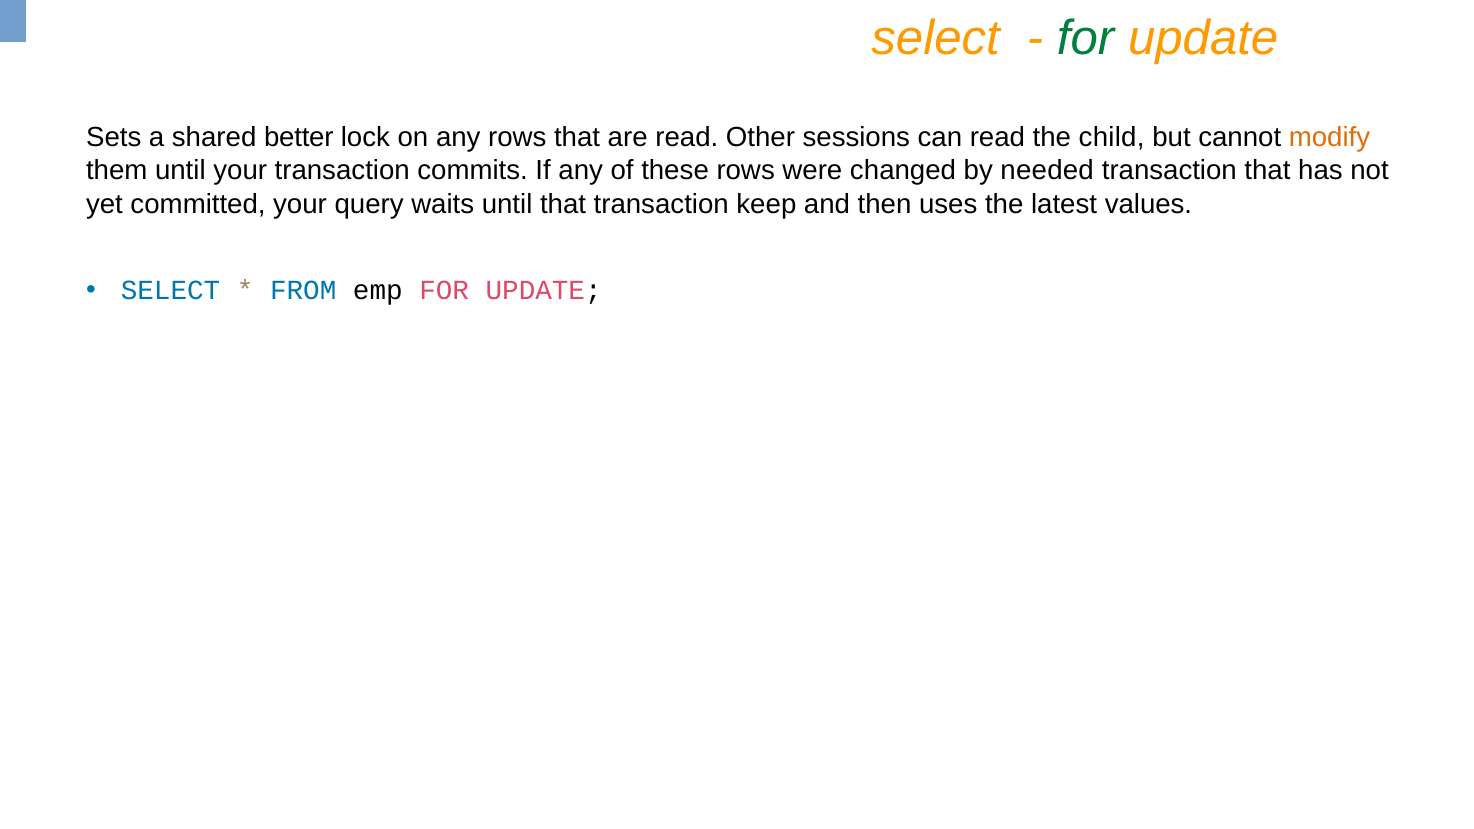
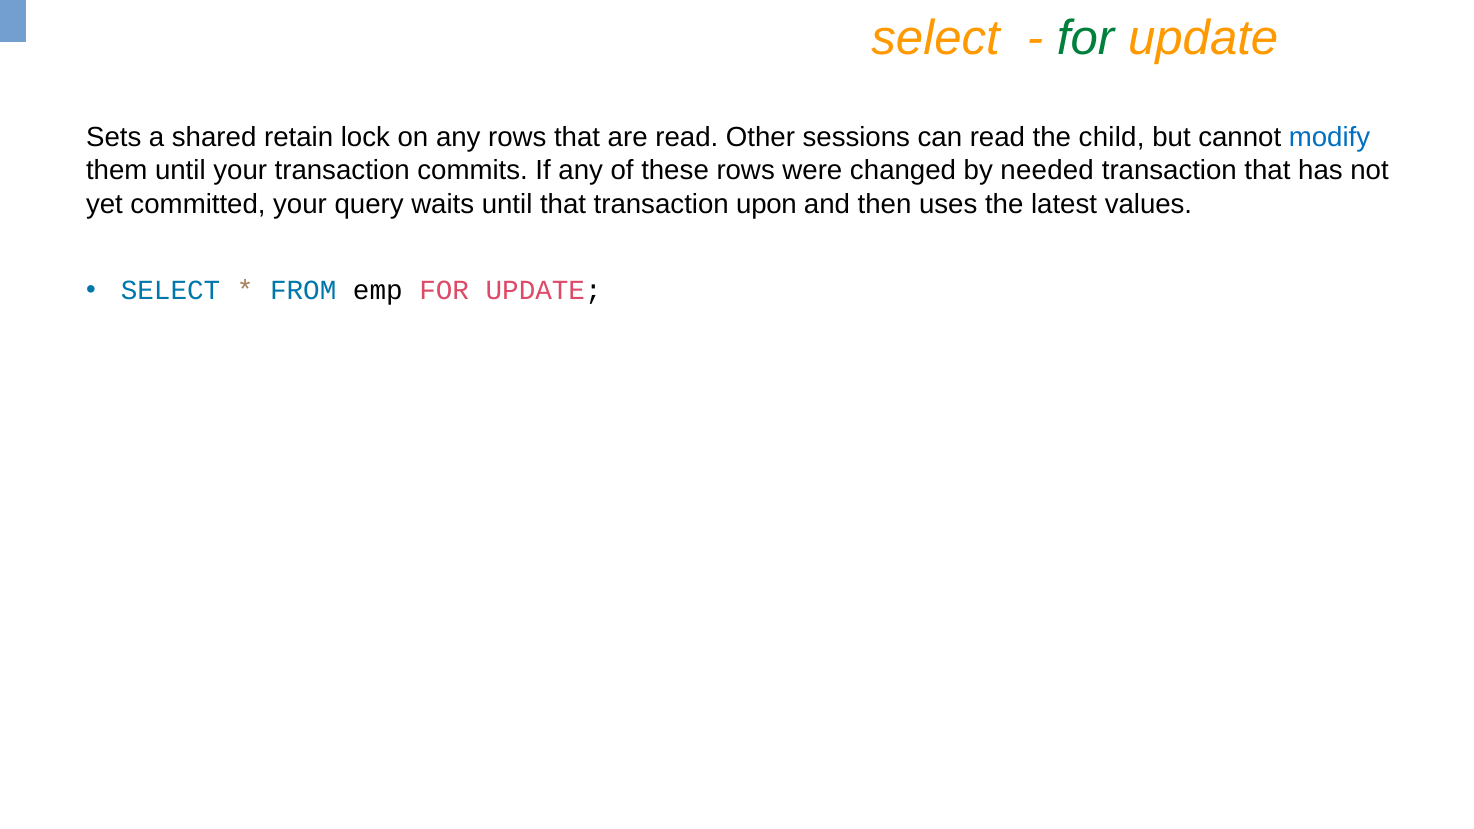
better: better -> retain (299, 138)
modify colour: orange -> blue (1329, 138)
keep: keep -> upon (767, 204)
